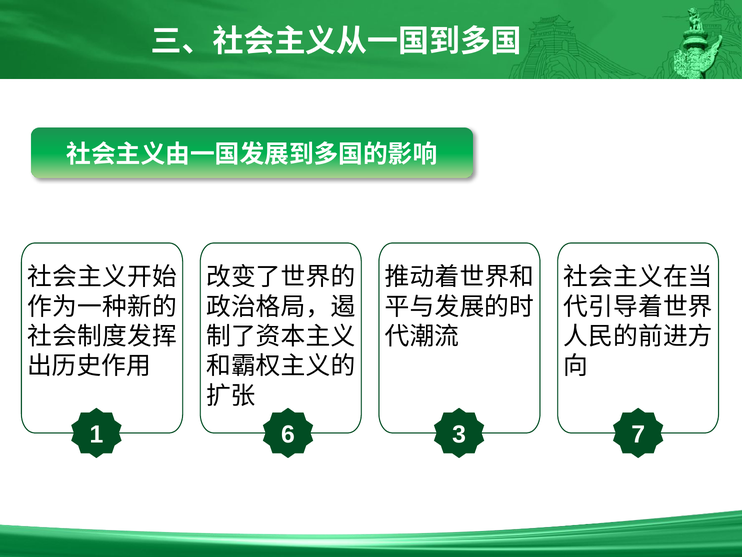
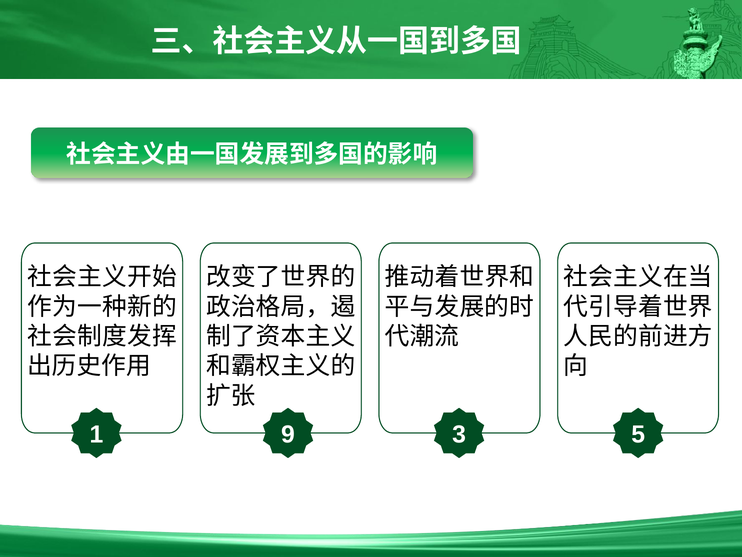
6: 6 -> 9 (288, 434)
7: 7 -> 5 (638, 434)
